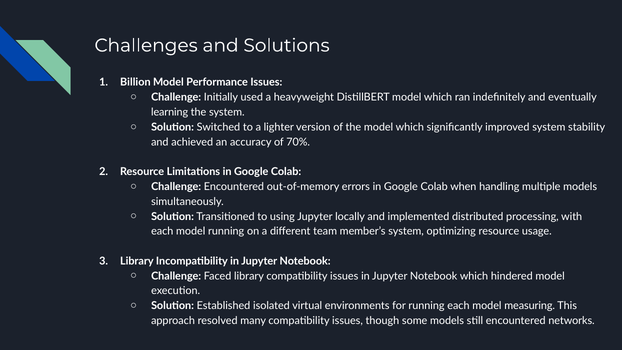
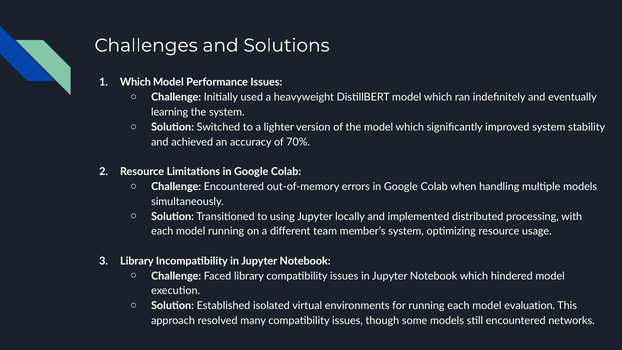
Billion: Billion -> Which (135, 82)
measuring: measuring -> evaluation (530, 306)
